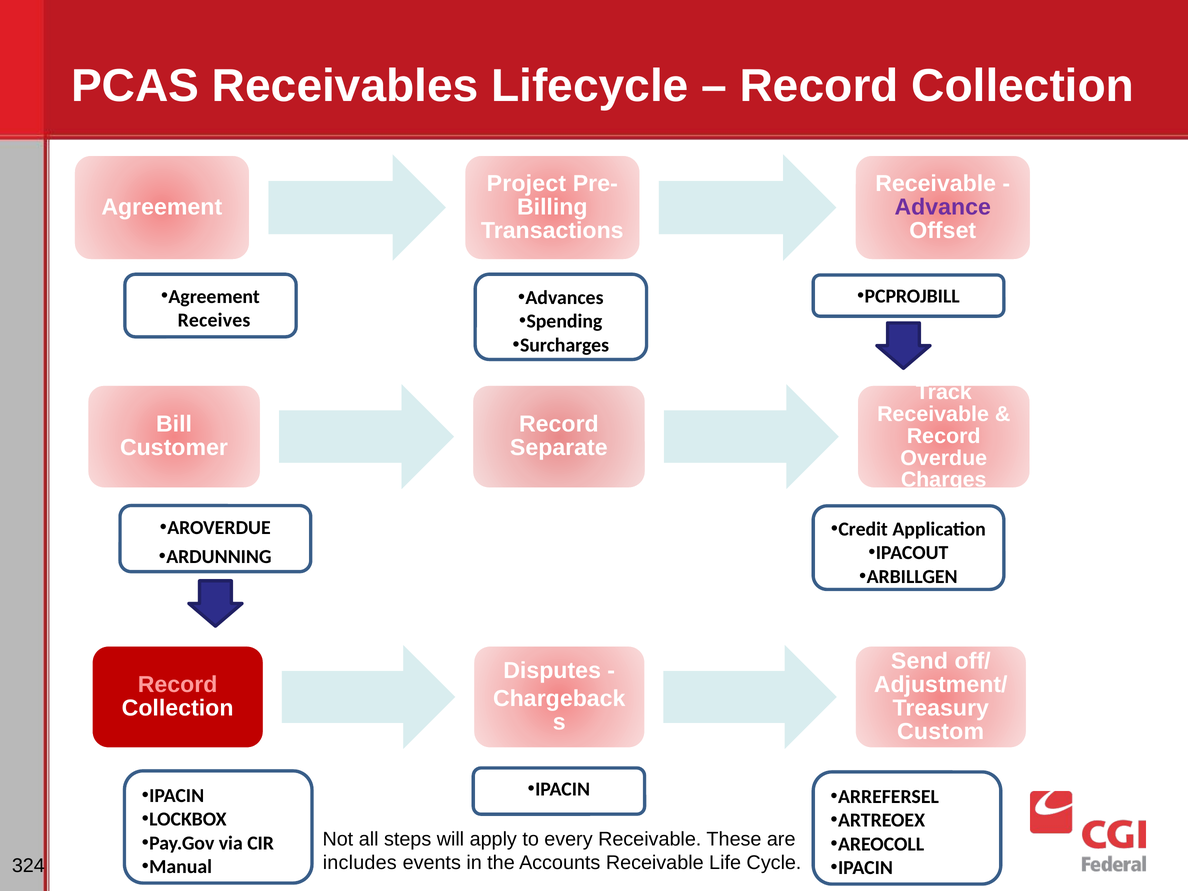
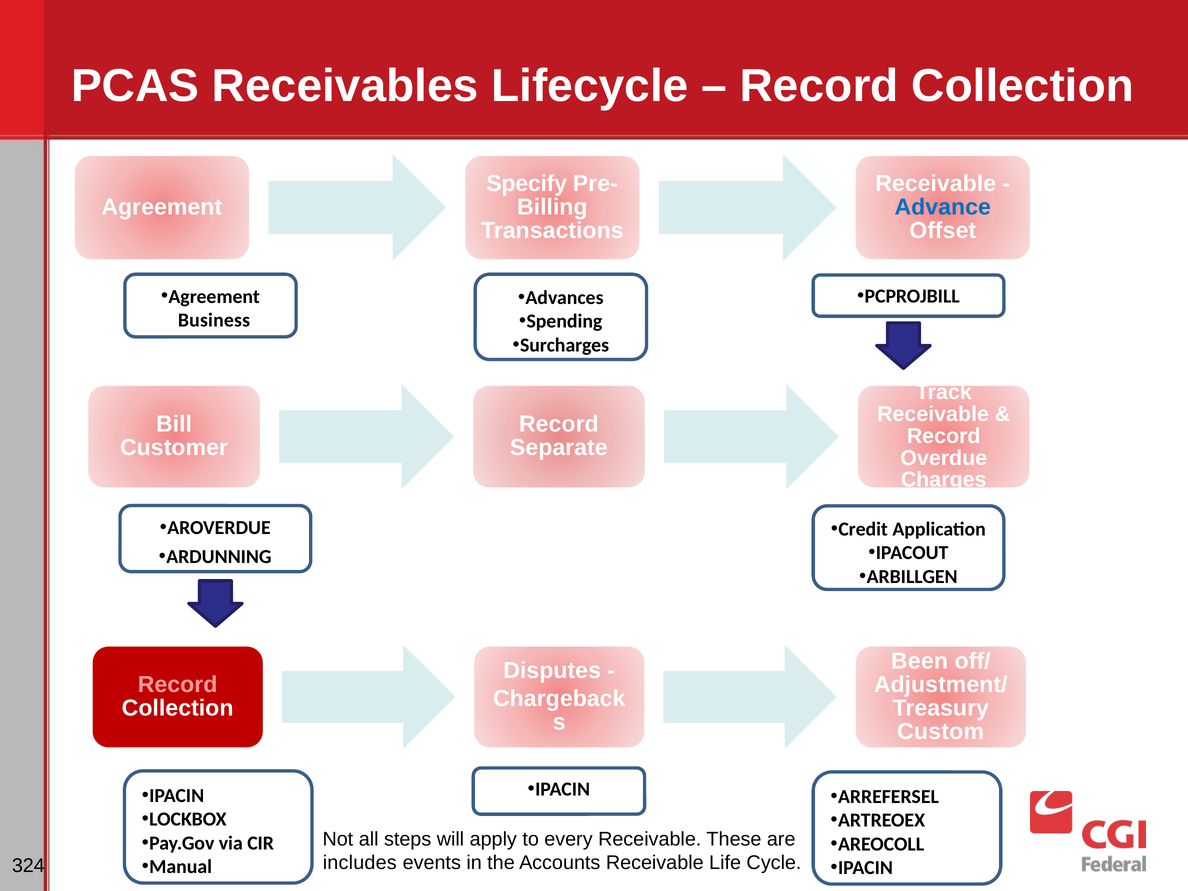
Project: Project -> Specify (527, 183)
Advance colour: purple -> blue (943, 207)
Receives: Receives -> Business (214, 320)
Send: Send -> Been (919, 661)
